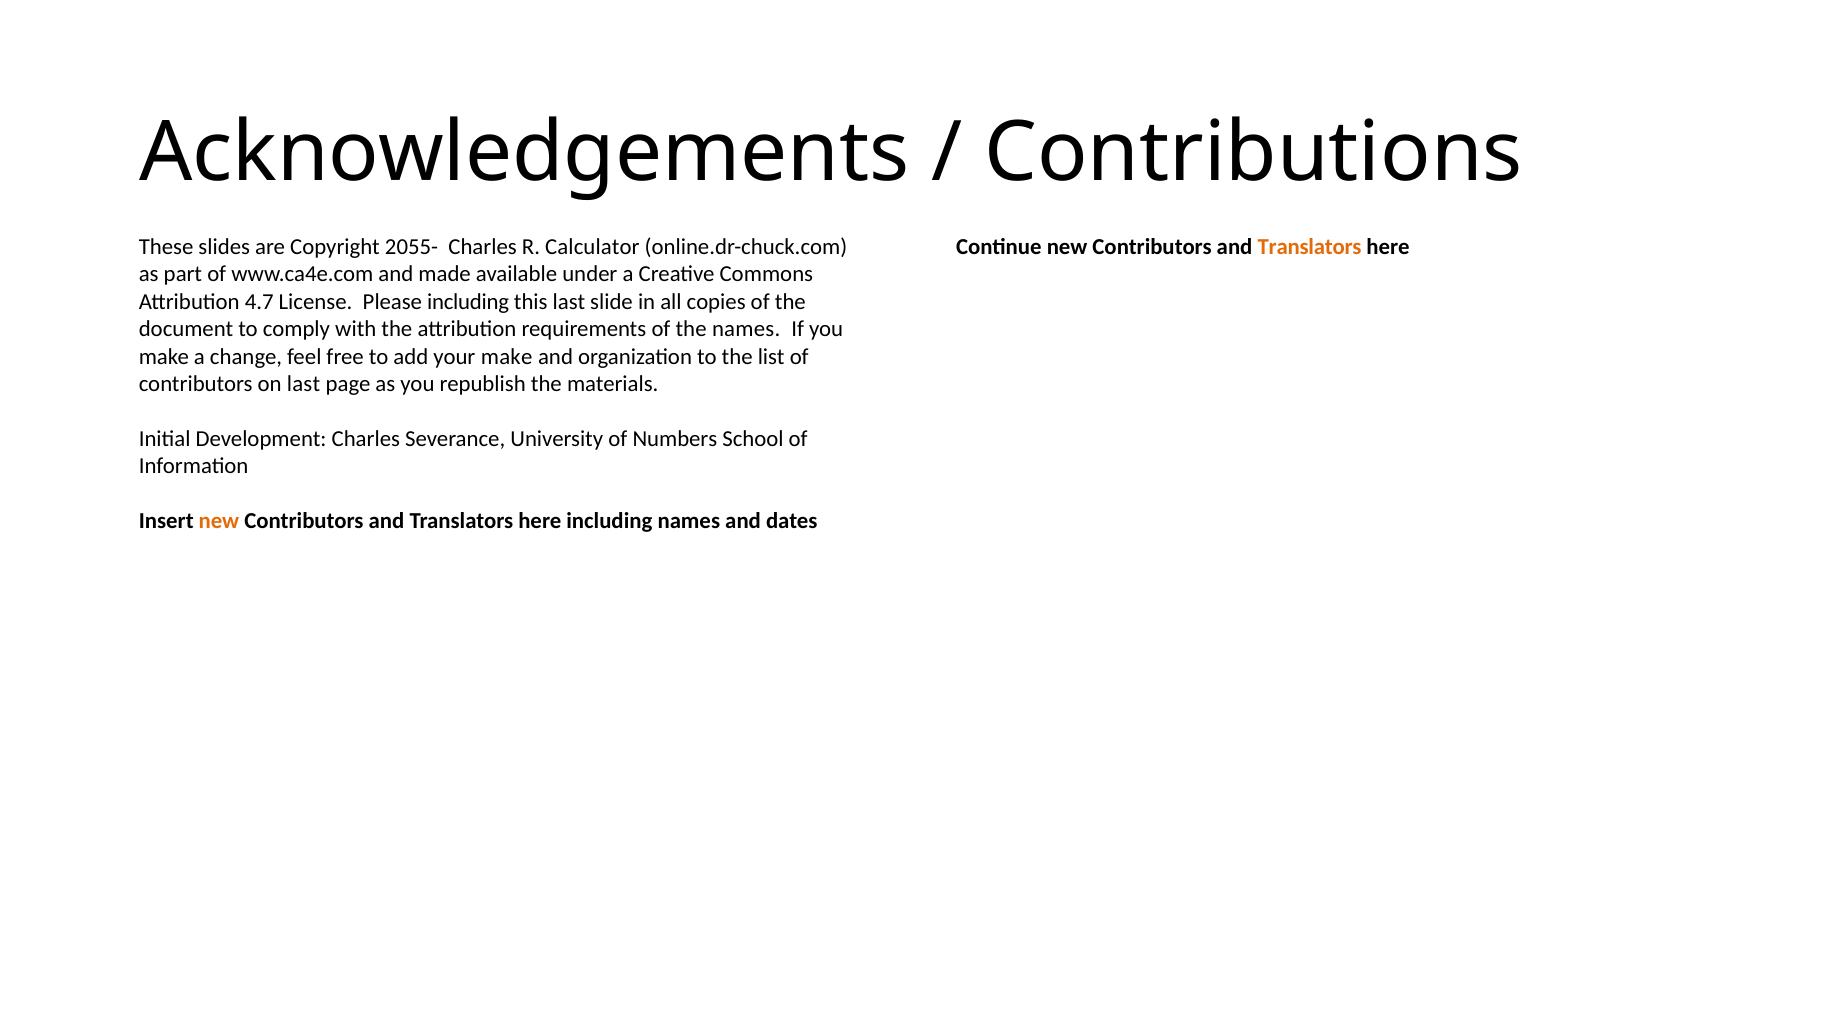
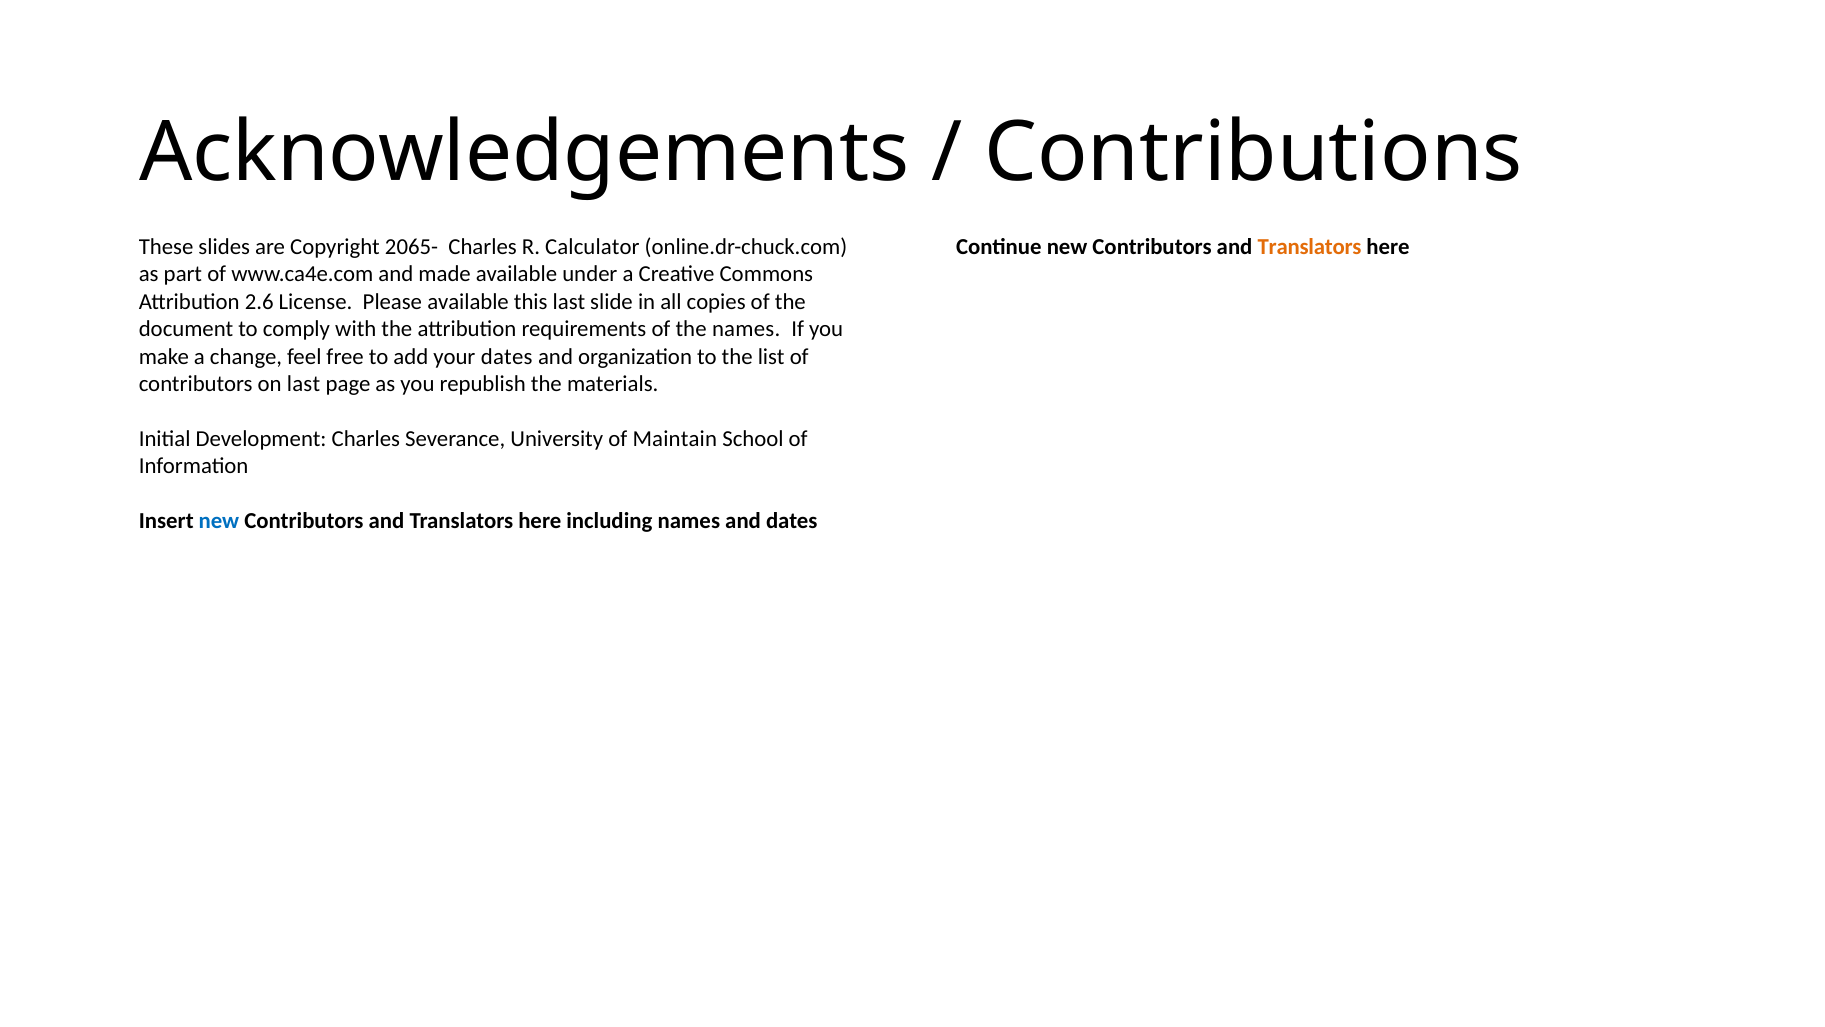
2055-: 2055- -> 2065- (412, 247)
4.7: 4.7 -> 2.6 (259, 302)
Please including: including -> available (468, 302)
your make: make -> dates (507, 356)
Numbers: Numbers -> Maintain (675, 439)
new colour: orange -> blue (219, 521)
